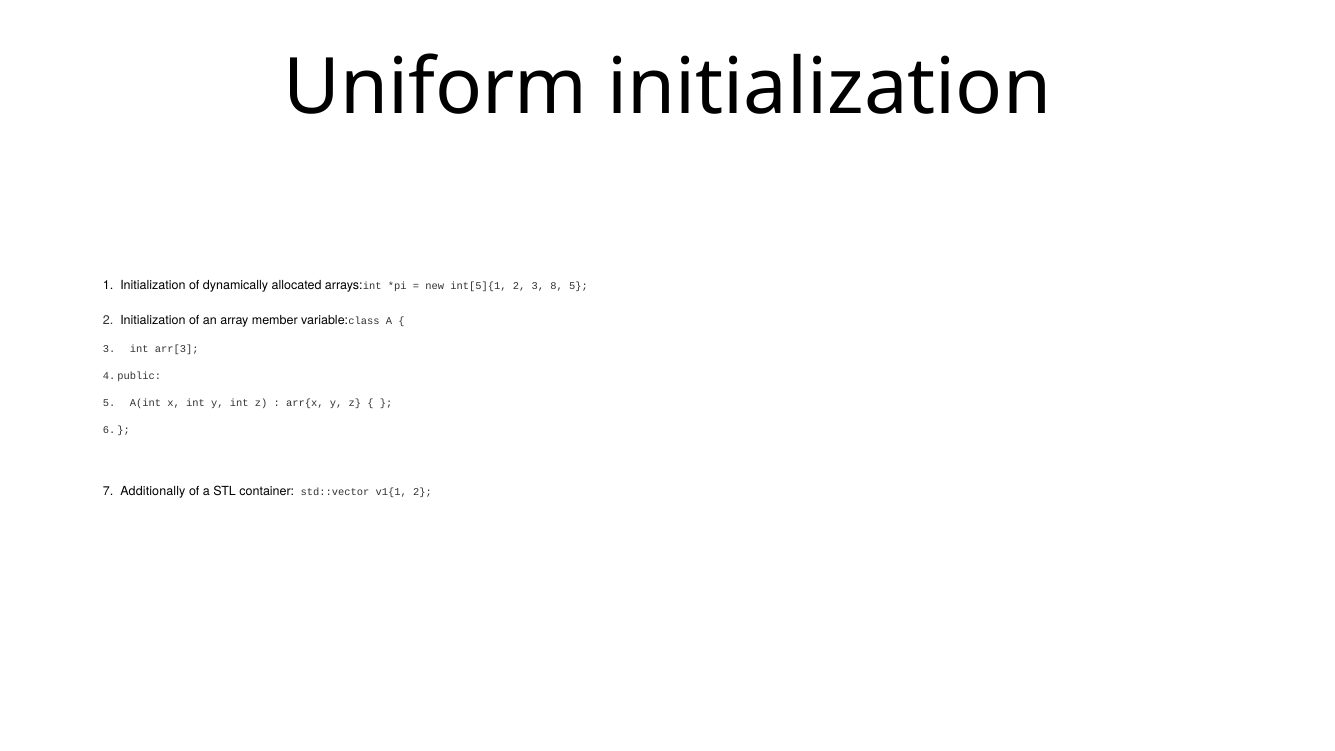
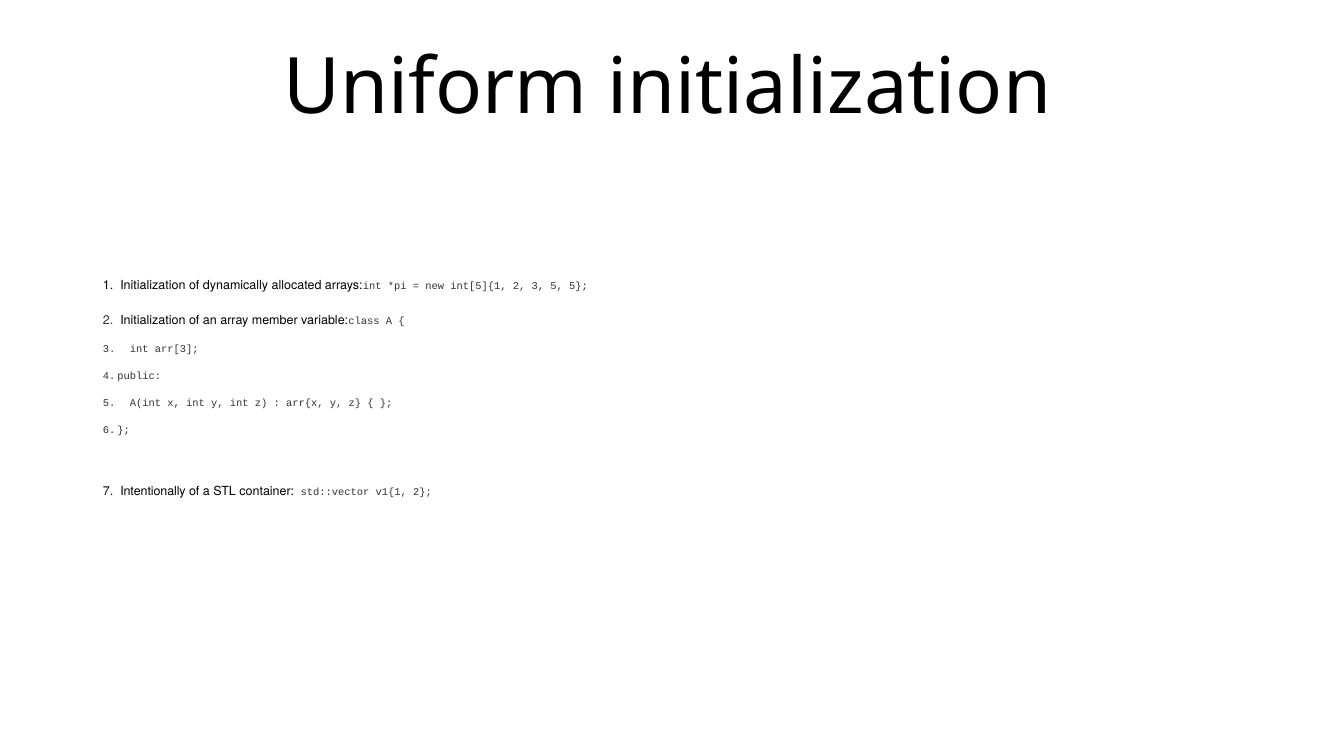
3 8: 8 -> 5 (557, 286)
Additionally: Additionally -> Intentionally (153, 491)
